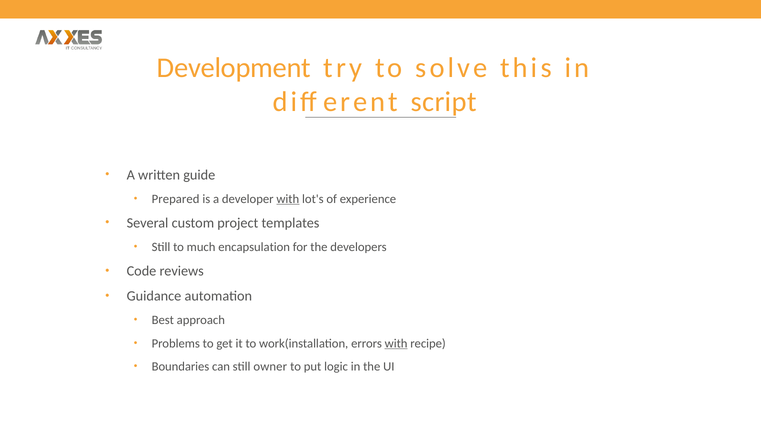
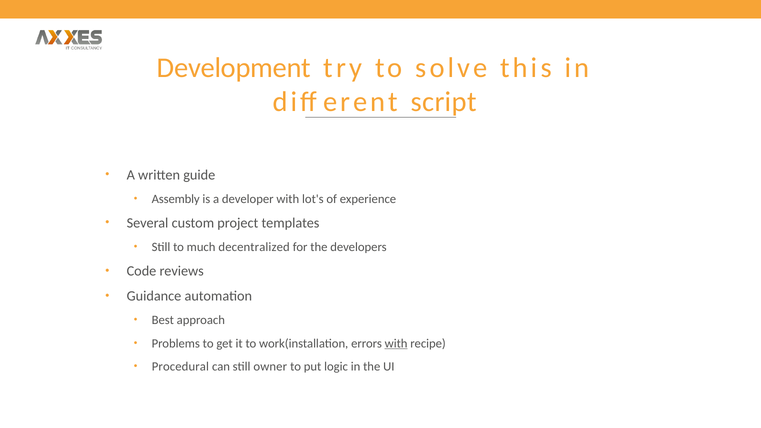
Prepared: Prepared -> Assembly (176, 199)
with underline: present -> none (288, 199)
encapsulation: encapsulation -> decentralized (254, 247)
Boundaries: Boundaries -> Procedural (180, 367)
